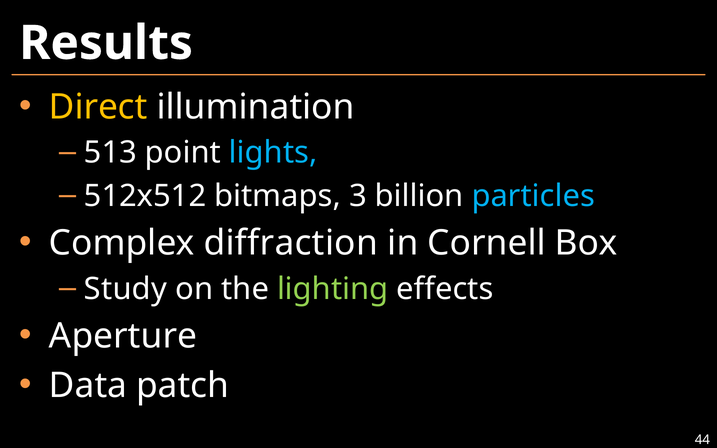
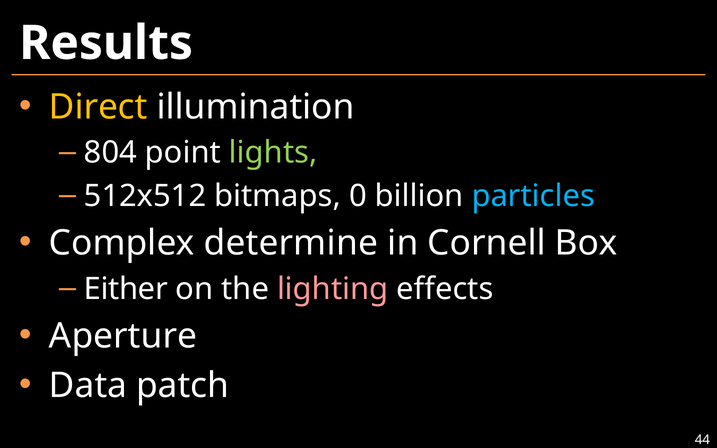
513: 513 -> 804 (110, 153)
lights colour: light blue -> light green (273, 153)
3: 3 -> 0 (358, 196)
diffraction: diffraction -> determine (291, 243)
Study: Study -> Either (126, 289)
lighting colour: light green -> pink (333, 289)
